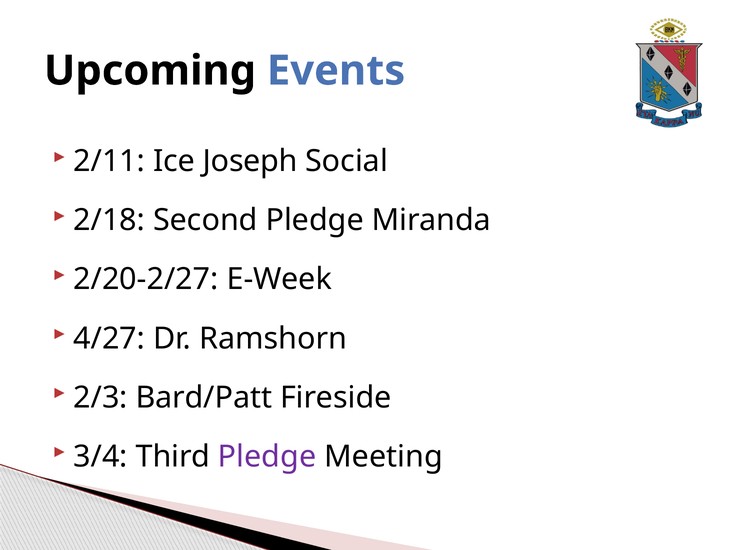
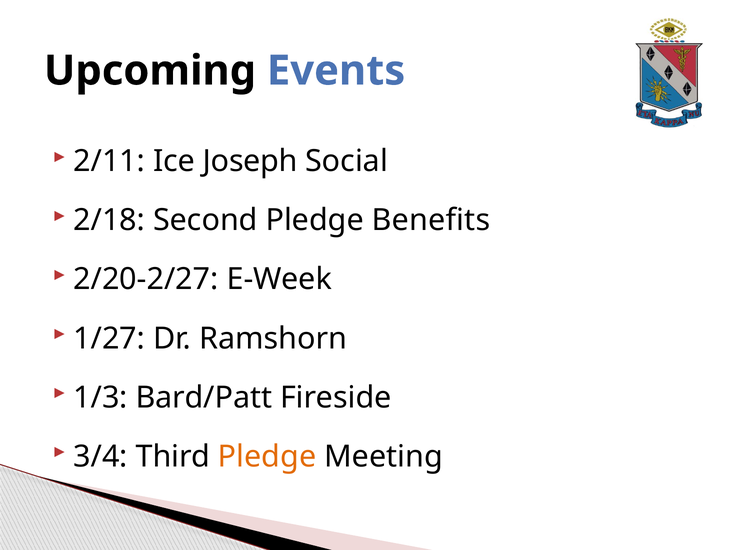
Miranda: Miranda -> Benefits (431, 220)
4/27: 4/27 -> 1/27 (109, 338)
2/3: 2/3 -> 1/3 (100, 397)
Pledge colour: purple -> orange (267, 456)
